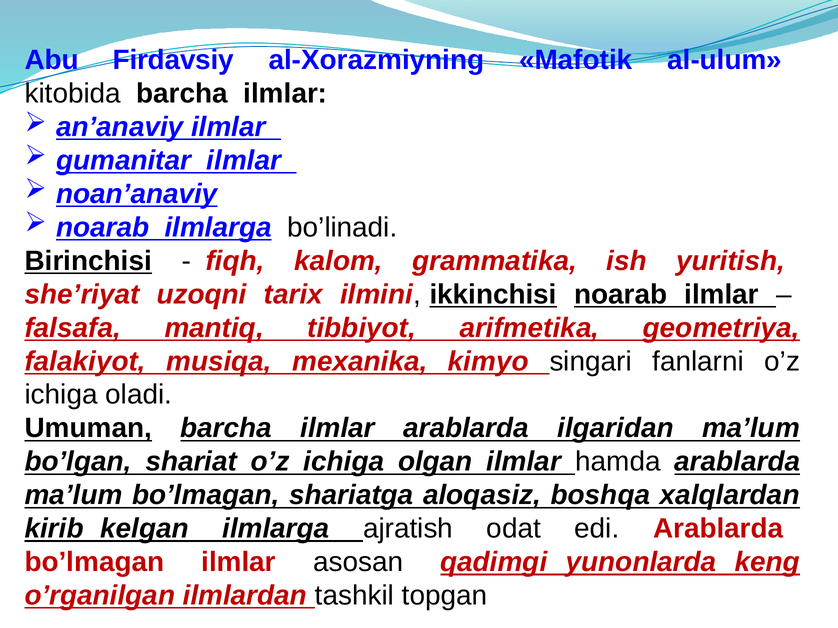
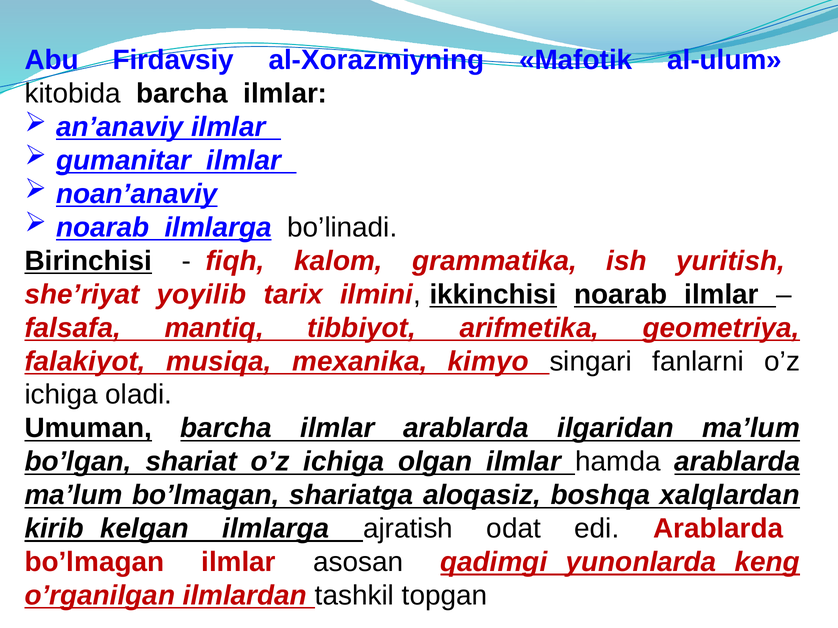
uzoqni: uzoqni -> yoyilib (202, 295)
